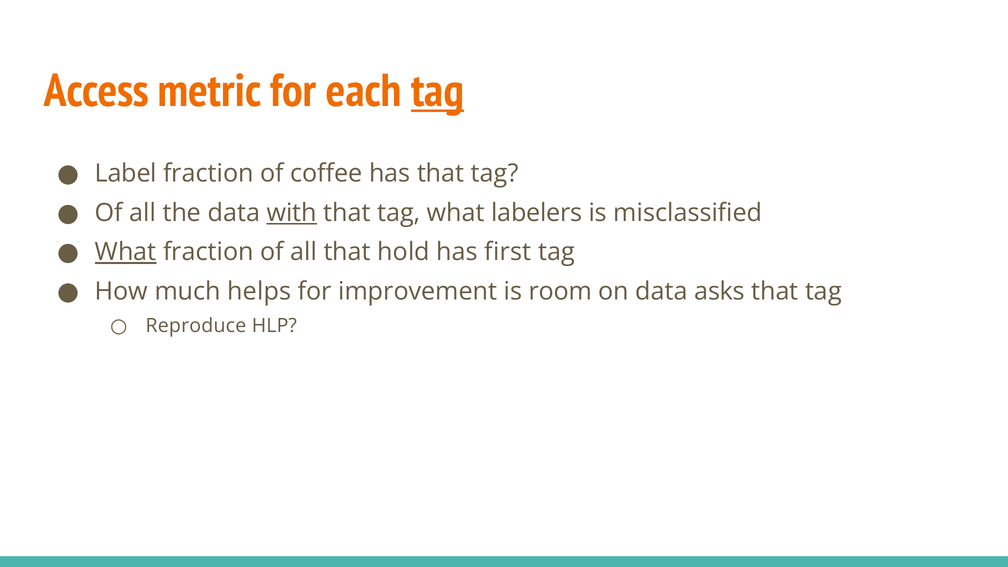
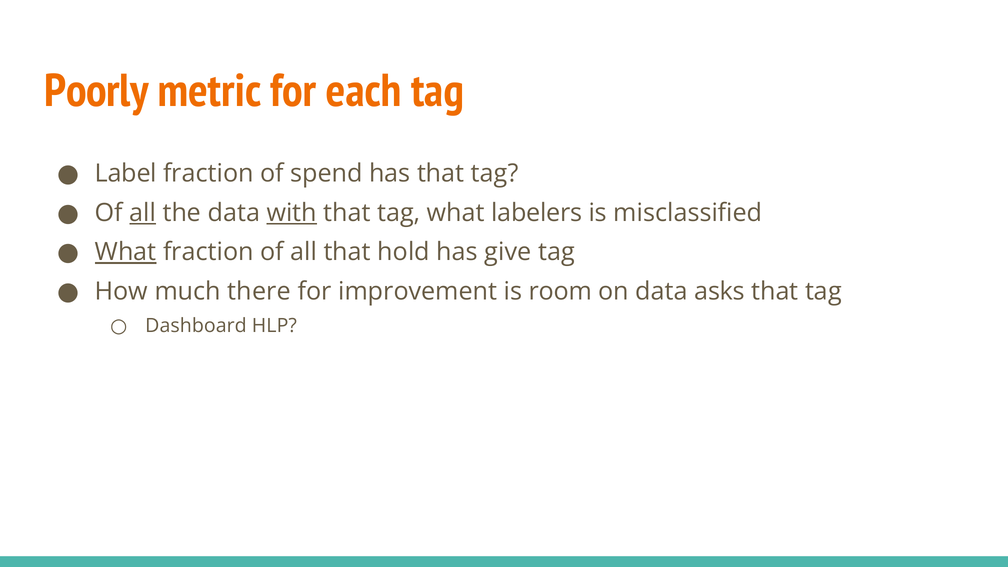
Access: Access -> Poorly (97, 91)
tag underline: present -> none (438, 91)
coffee: coffee -> spend (326, 173)
all underline: none -> present (143, 213)
first: first -> give (508, 252)
helps: helps -> there (259, 292)
Reproduce: Reproduce -> Dashboard (196, 326)
